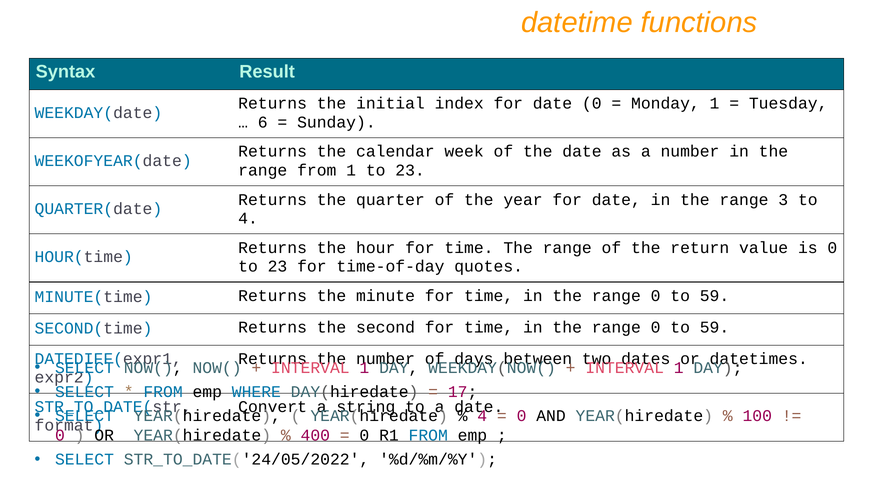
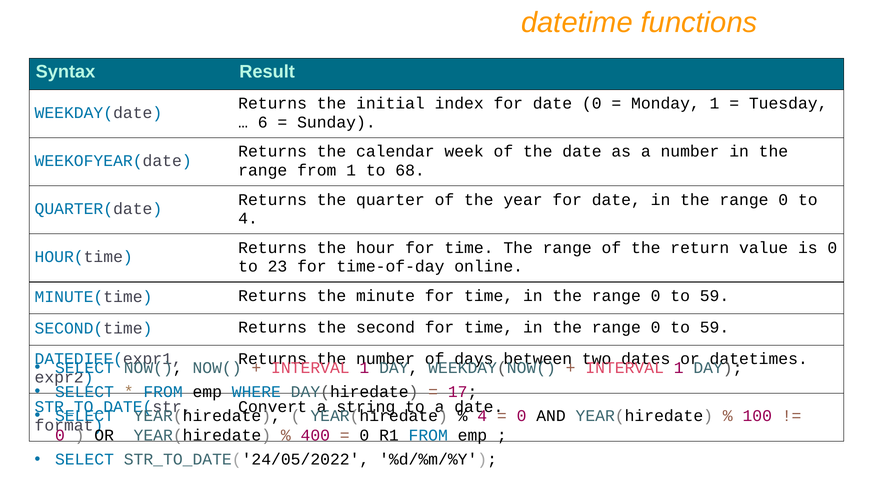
1 to 23: 23 -> 68 (410, 170)
3: 3 -> 0 (783, 200)
quotes: quotes -> online (489, 266)
